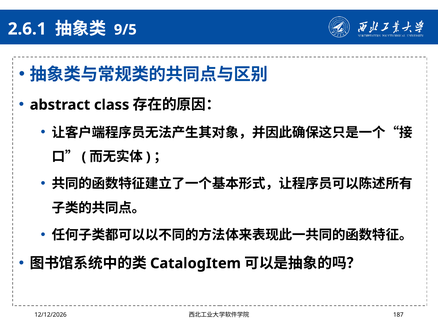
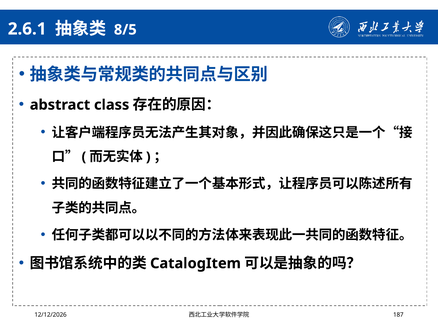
9/5: 9/5 -> 8/5 (125, 30)
